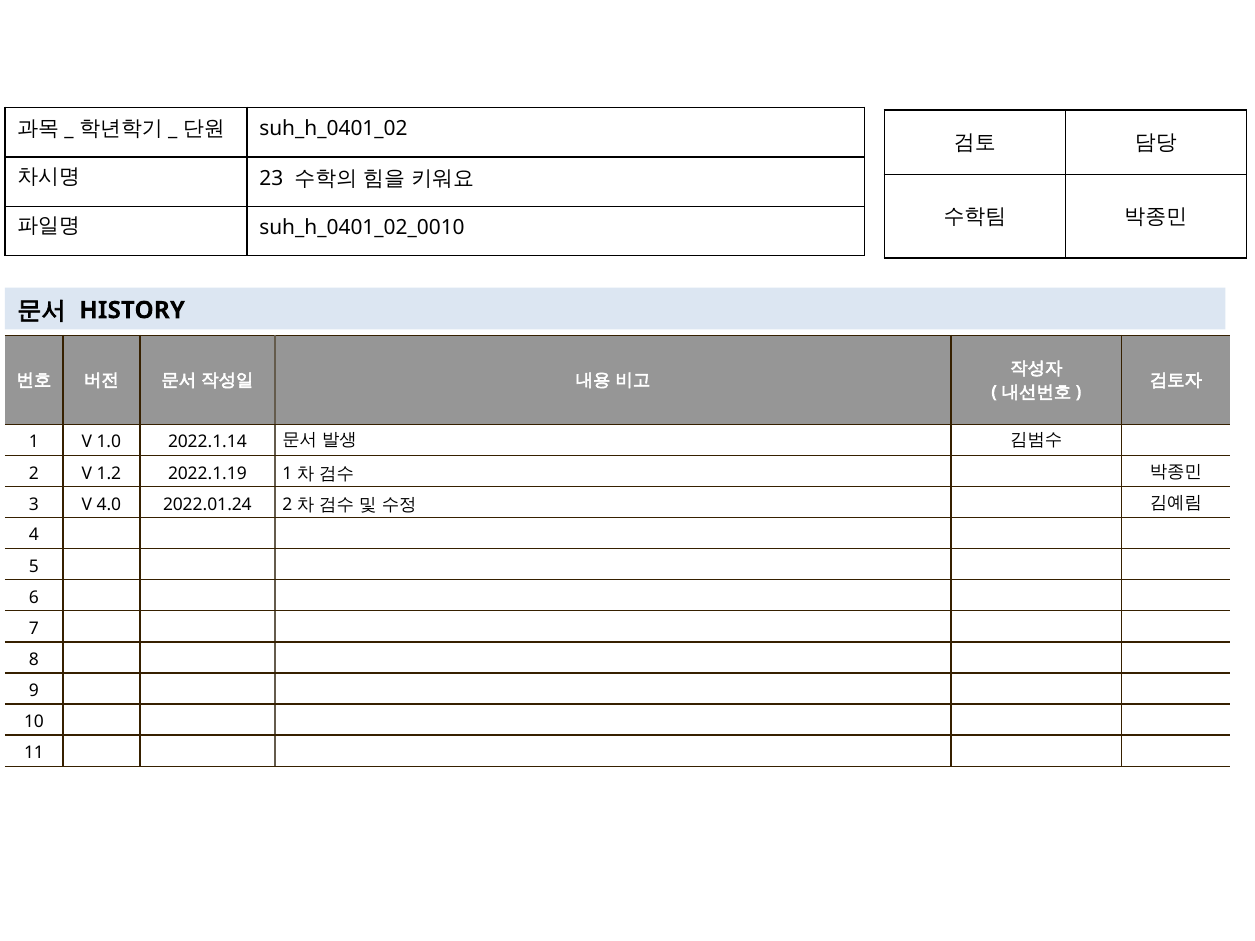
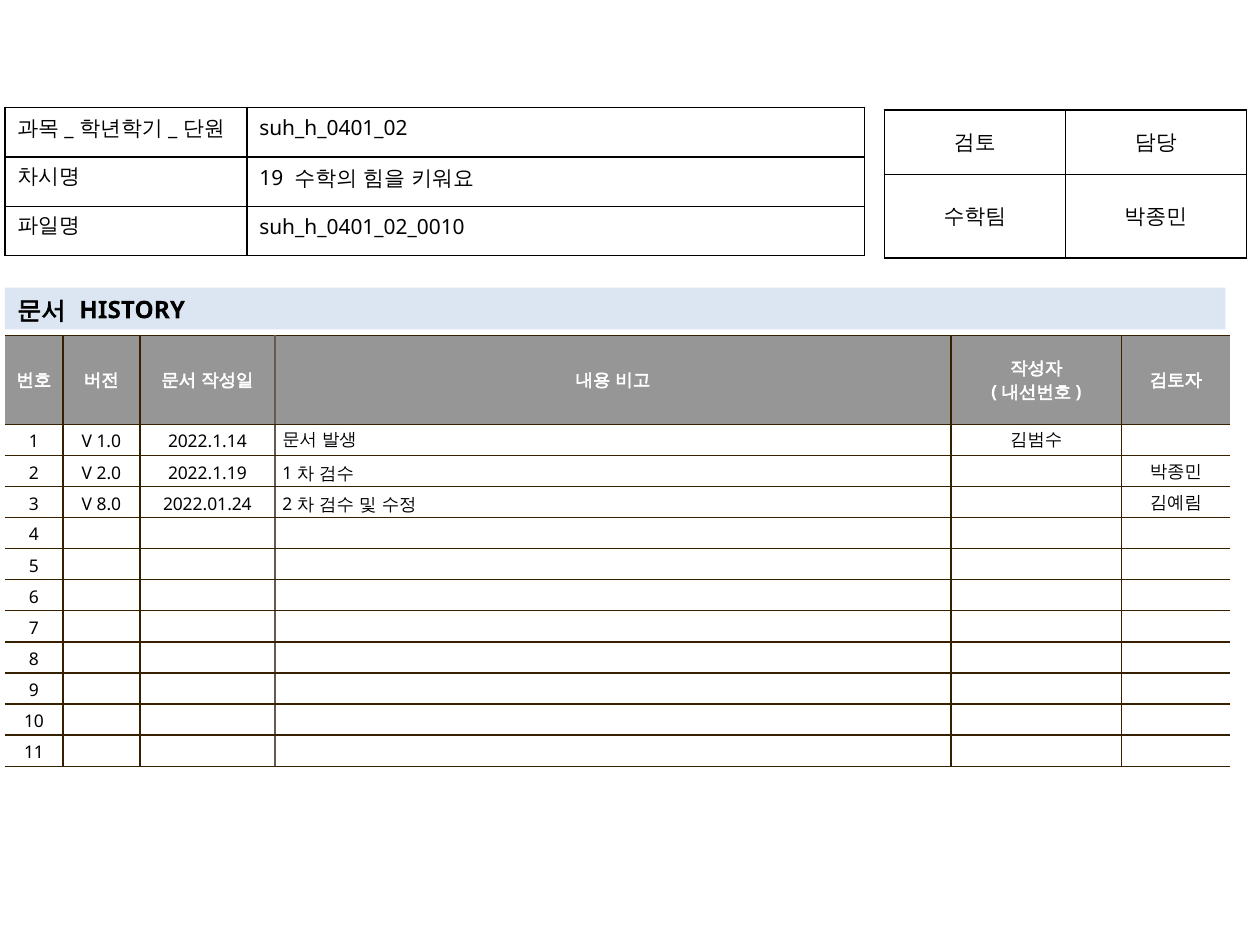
23: 23 -> 19 (271, 179)
1.2: 1.2 -> 2.0 (109, 474)
4.0: 4.0 -> 8.0 (109, 504)
